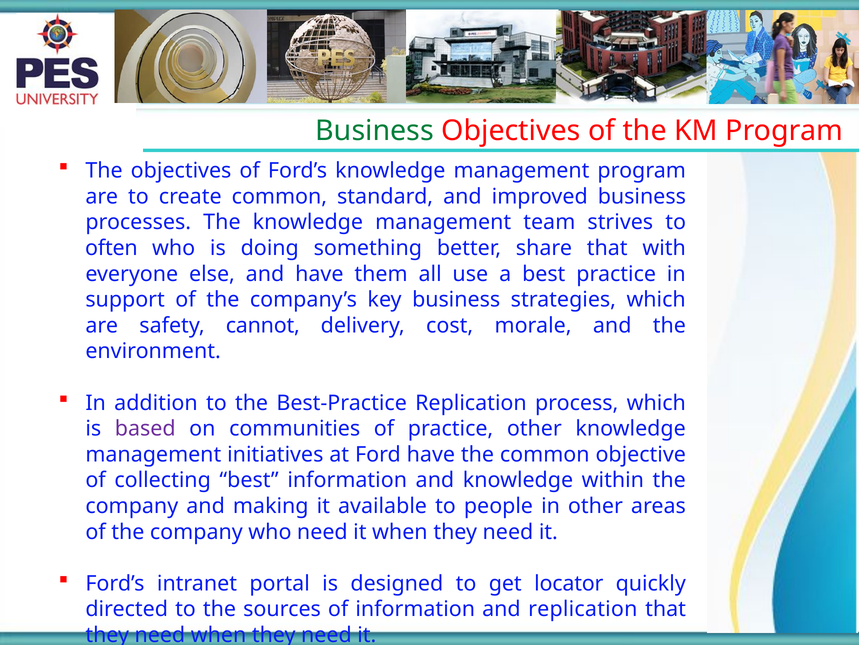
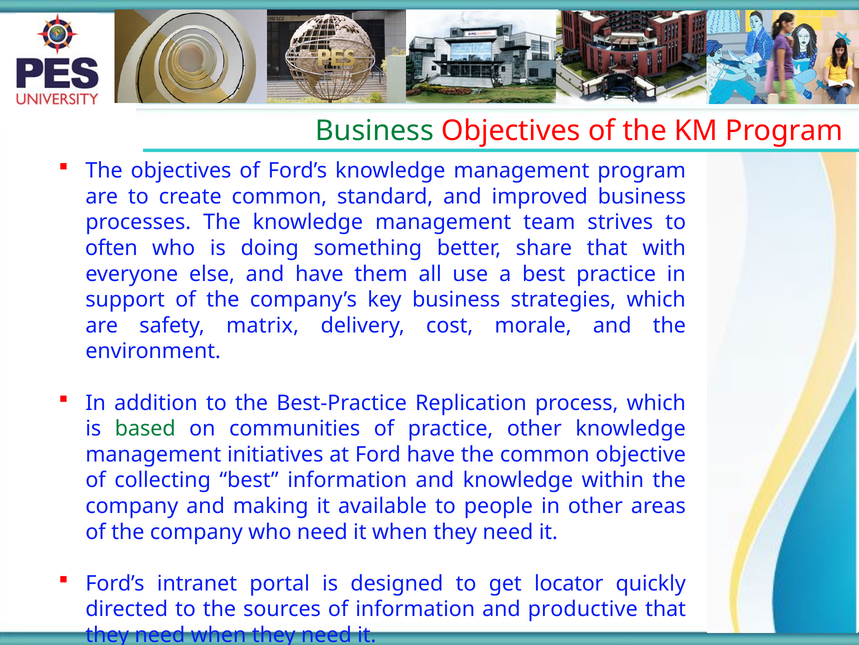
cannot: cannot -> matrix (263, 325)
based colour: purple -> green (145, 428)
and replication: replication -> productive (583, 609)
